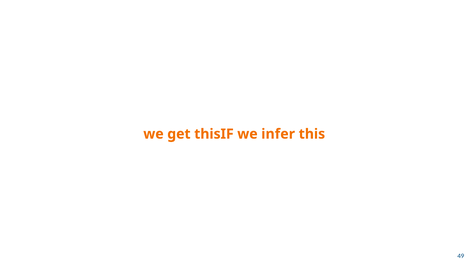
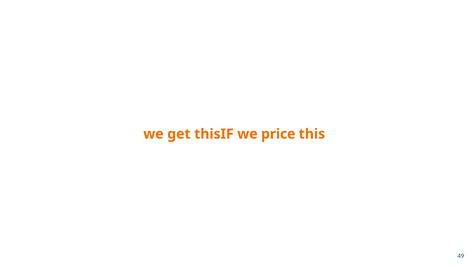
infer: infer -> price (278, 134)
